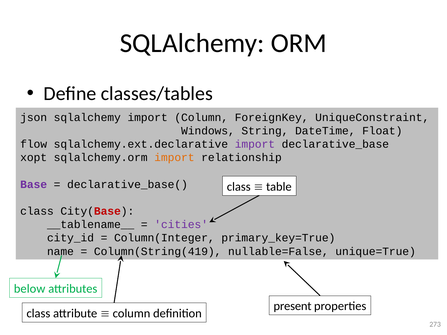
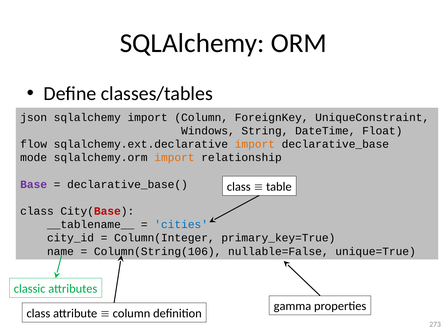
import colour: purple -> orange (255, 144)
xopt: xopt -> mode (34, 158)
cities colour: purple -> blue (181, 225)
Column(String(419: Column(String(419 -> Column(String(106 (158, 252)
below: below -> classic (30, 289)
present: present -> gamma (292, 306)
